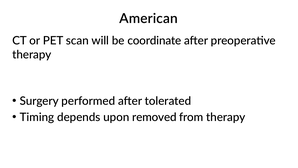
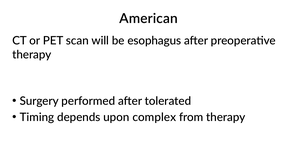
coordinate: coordinate -> esophagus (154, 41)
removed: removed -> complex (154, 117)
